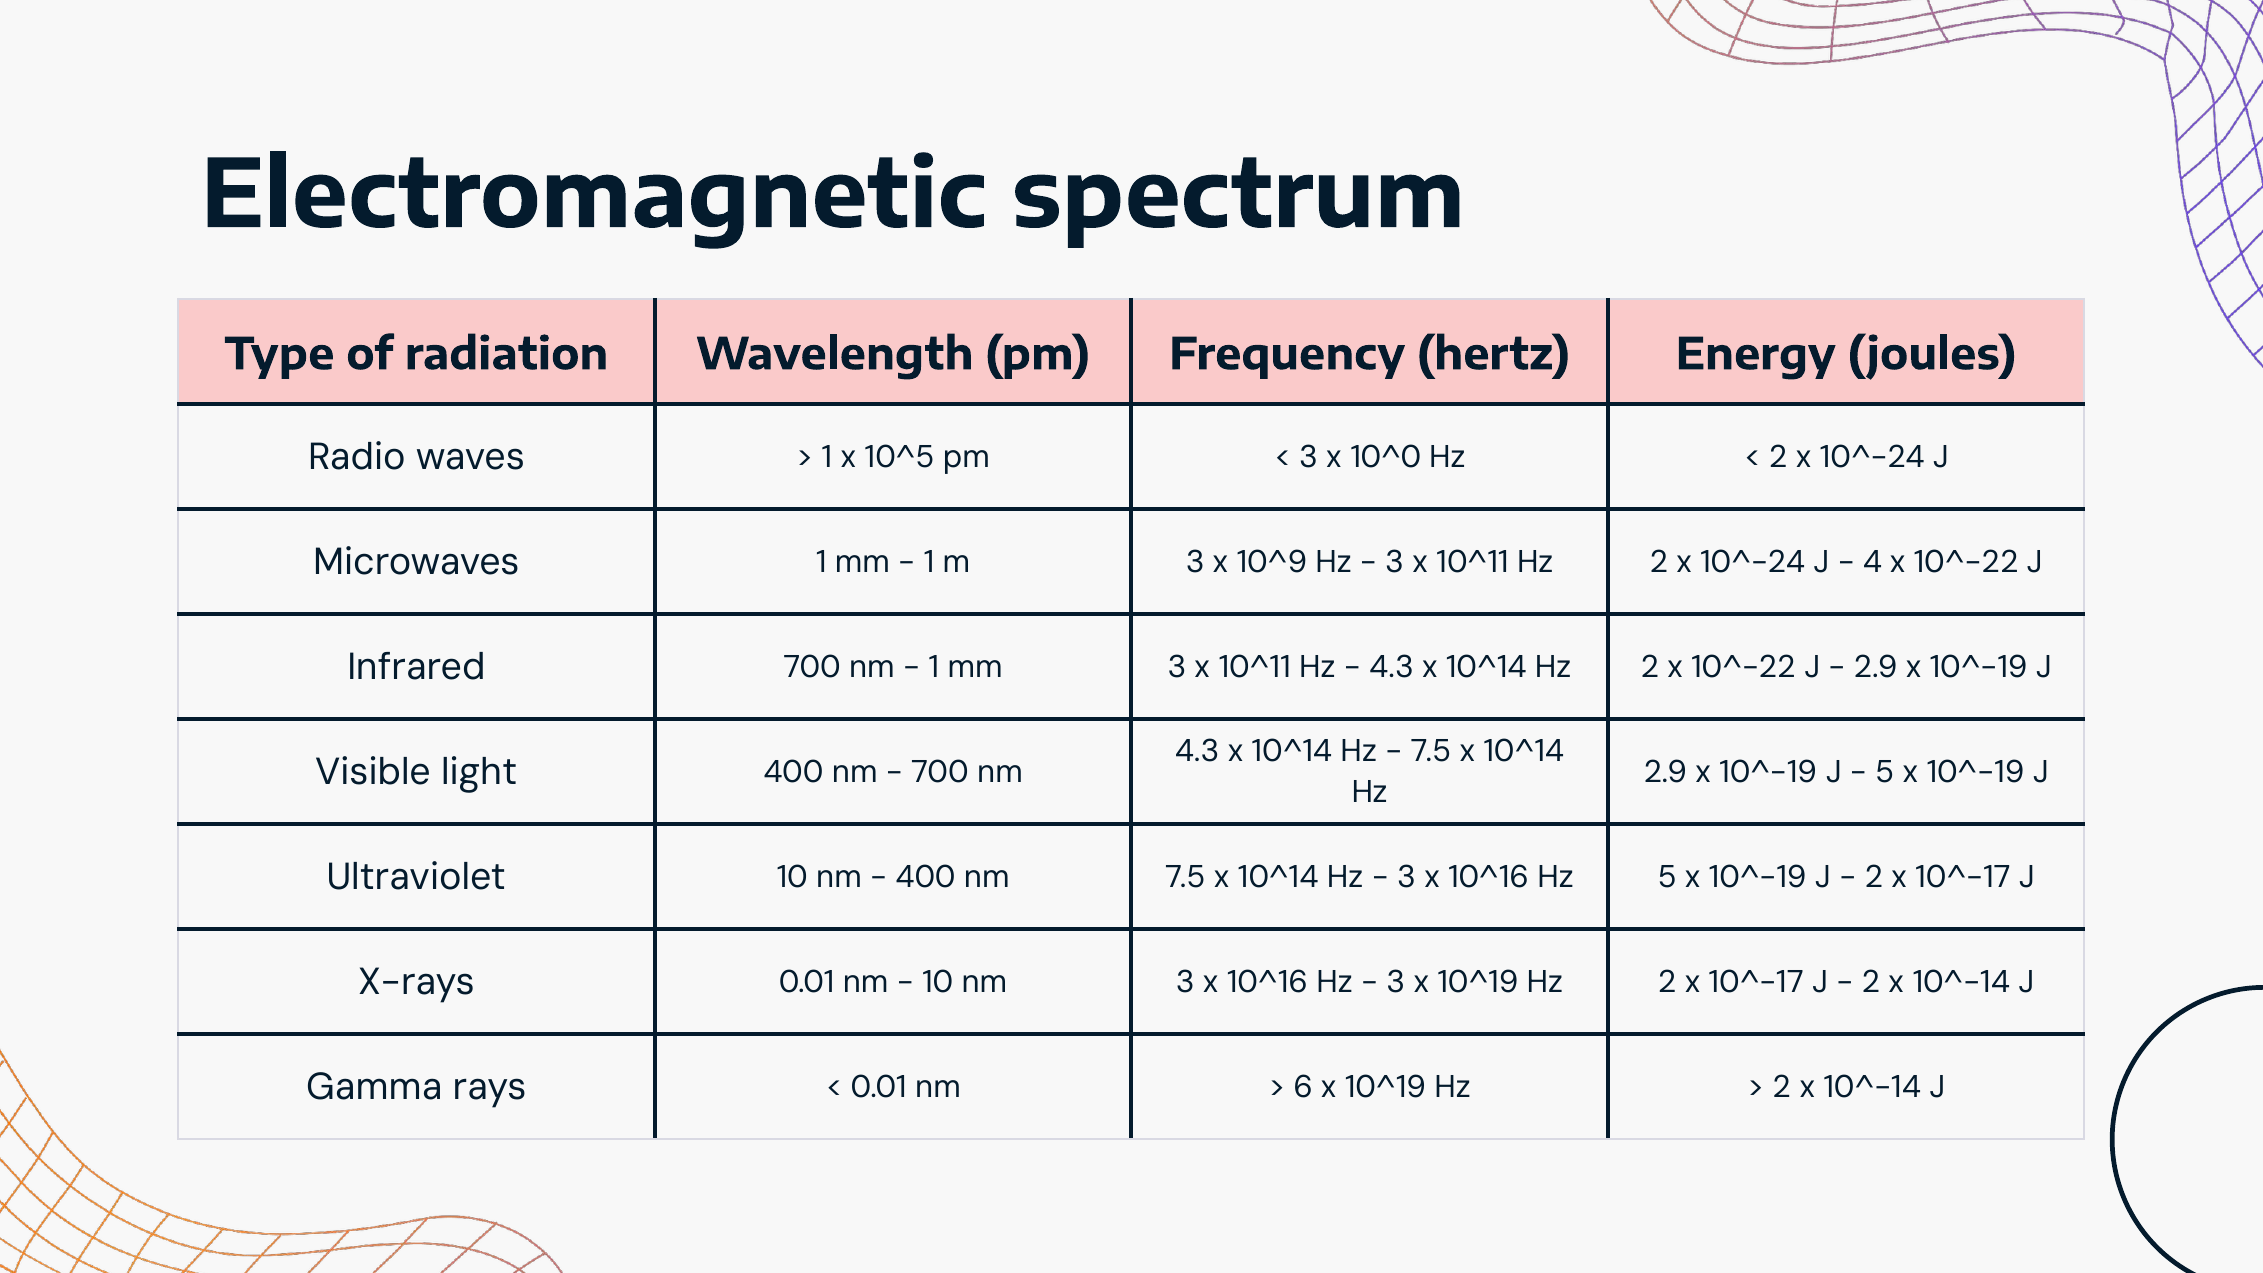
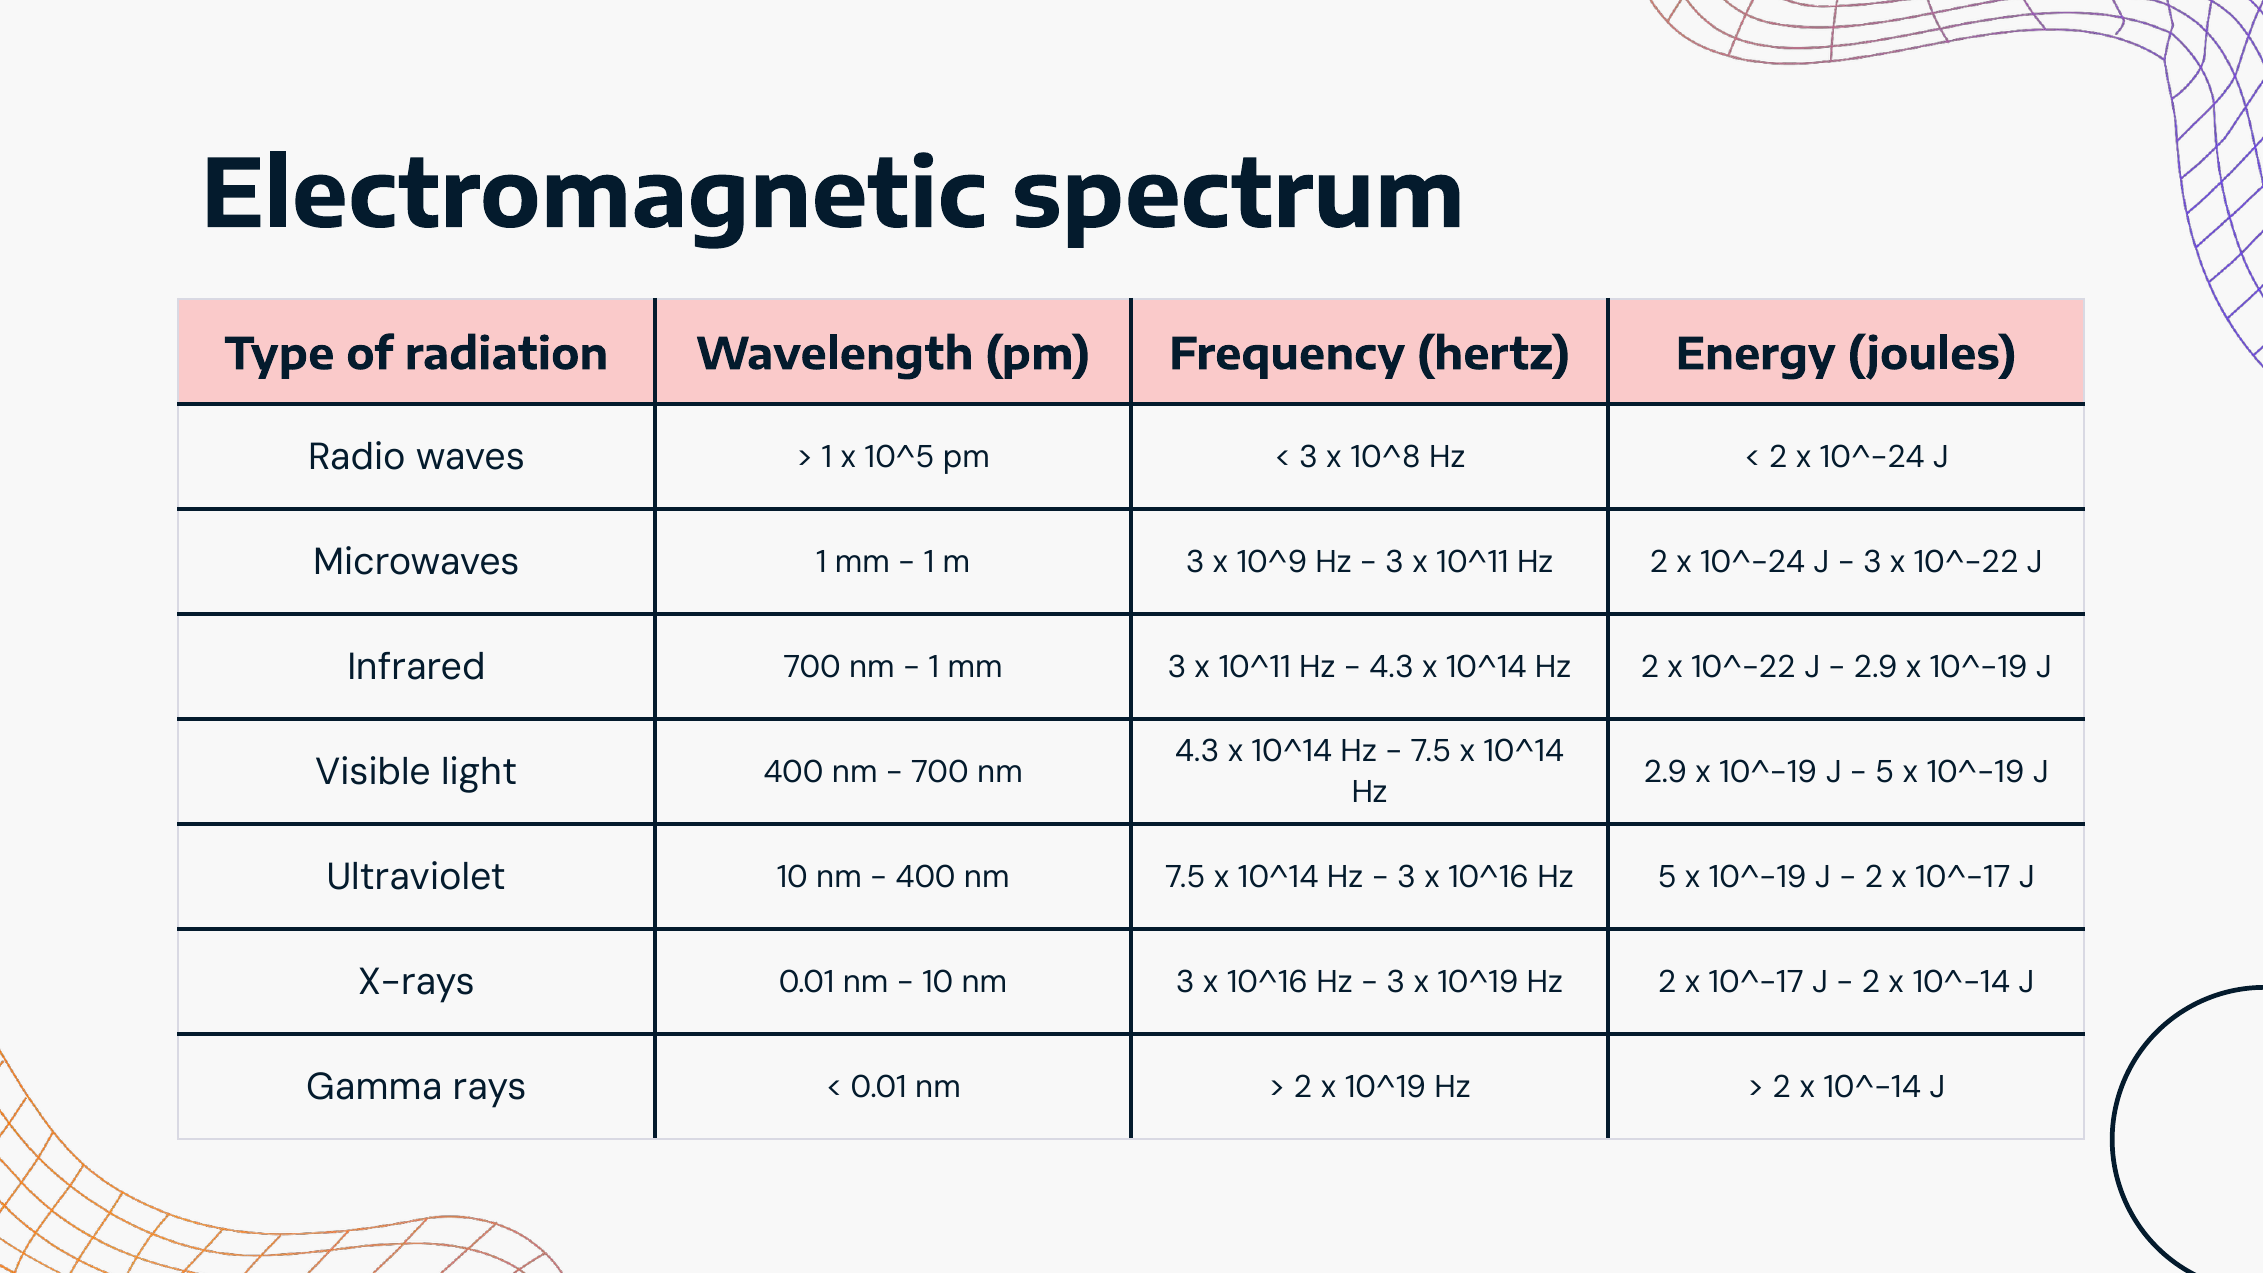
10^0: 10^0 -> 10^8 (1386, 457)
4: 4 -> 3 (1872, 562)
6: 6 -> 2 (1303, 1087)
